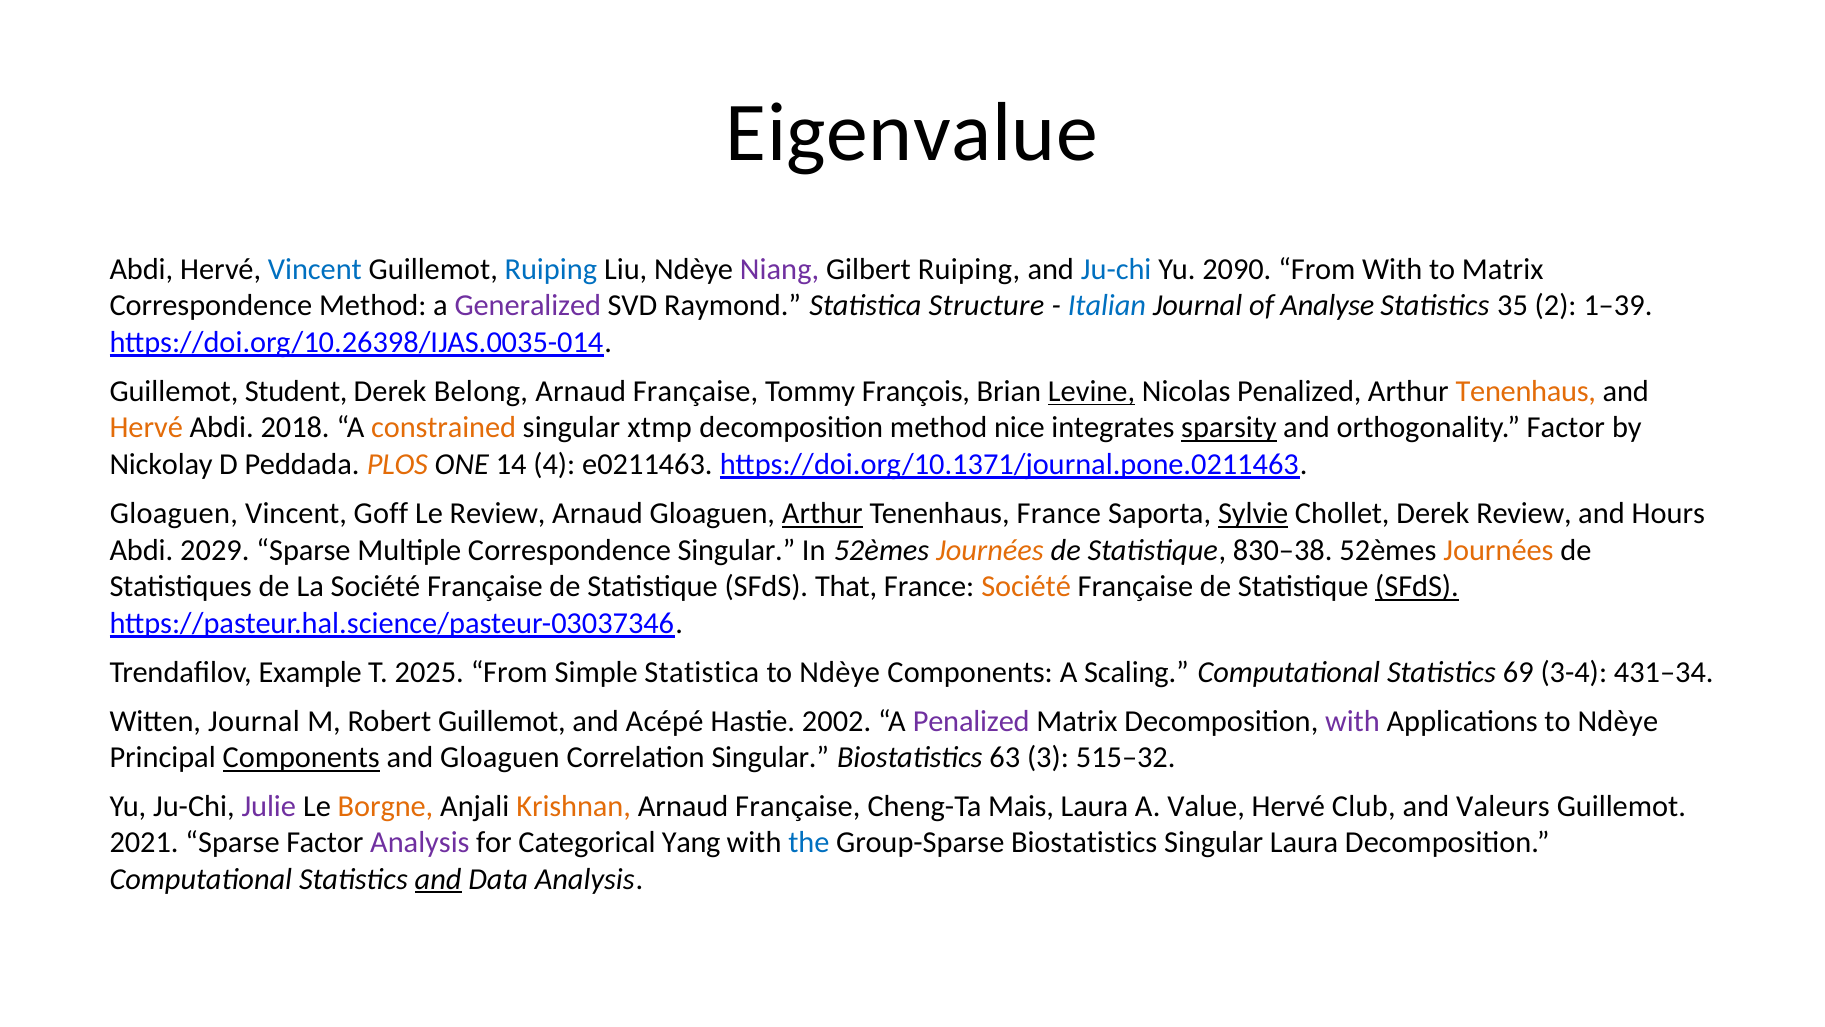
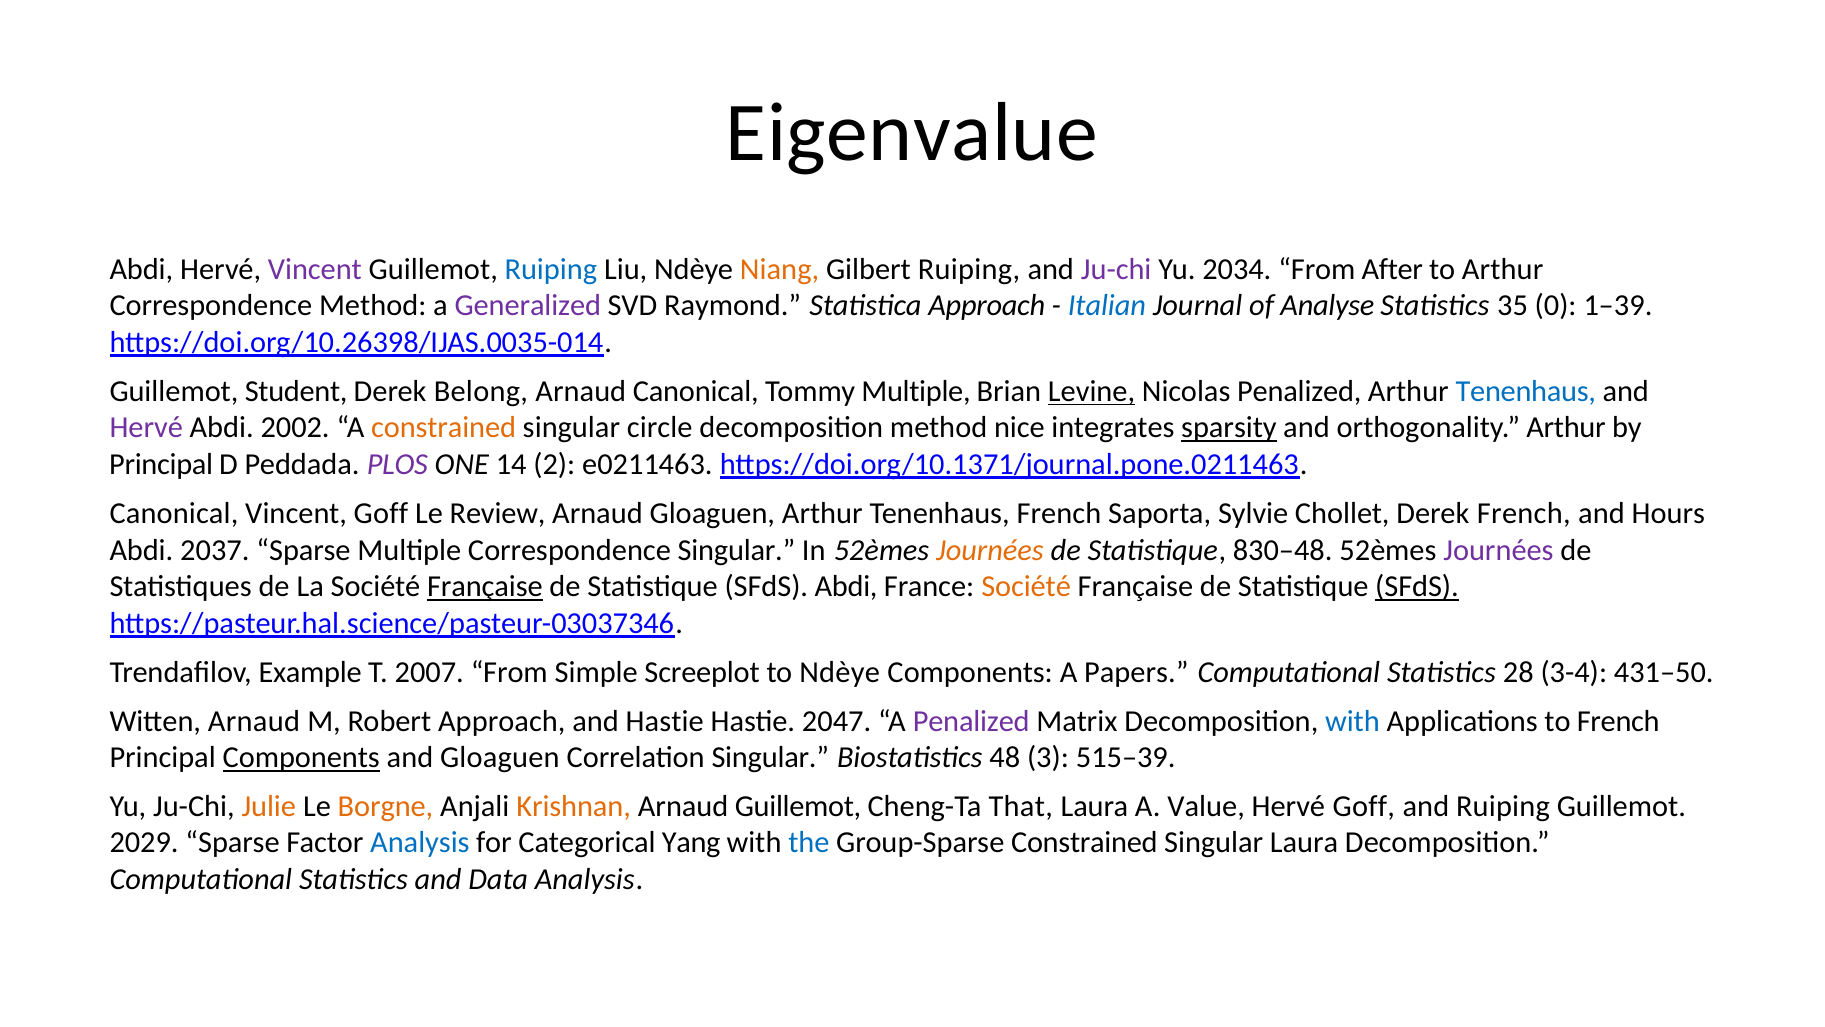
Vincent colour: blue -> purple (315, 269)
Niang colour: purple -> orange (780, 269)
Ju-chi colour: blue -> purple (1116, 269)
2090: 2090 -> 2034 (1237, 269)
From With: With -> After (1392, 269)
to Matrix: Matrix -> Arthur (1503, 269)
Statistica Structure: Structure -> Approach (987, 306)
2: 2 -> 0 (1556, 306)
Française: Française -> Canonical (696, 391)
Tommy François: François -> Multiple (916, 391)
Tenenhaus colour: orange -> blue (1526, 391)
Hervé colour: orange -> purple (146, 428)
2018: 2018 -> 2002 (295, 428)
xtmp: xtmp -> circle (660, 428)
orthogonality Factor: Factor -> Arthur (1566, 428)
Nickolay: Nickolay -> Principal (161, 464)
PLOS colour: orange -> purple (397, 464)
4: 4 -> 2 (554, 464)
Gloaguen: Gloaguen -> Canonical (174, 513)
Arthur underline: present -> none (822, 513)
Tenenhaus France: France -> French (1059, 513)
Sylvie underline: present -> none (1253, 513)
Derek Review: Review -> French (1524, 513)
2029: 2029 -> 2037 (215, 550)
830–38: 830–38 -> 830–48 (1283, 550)
Journées colour: orange -> purple (1498, 550)
Française underline: none -> present (485, 586)
SFdS That: That -> Abdi (846, 586)
2025: 2025 -> 2007 (429, 672)
Simple Statistica: Statistica -> Screeplot (702, 672)
Scaling: Scaling -> Papers (1136, 672)
69: 69 -> 28 (1518, 672)
431–34: 431–34 -> 431–50 (1664, 672)
Witten Journal: Journal -> Arnaud (254, 721)
Robert Guillemot: Guillemot -> Approach (502, 721)
and Acépé: Acépé -> Hastie (665, 721)
2002: 2002 -> 2047 (837, 721)
with colour: purple -> blue (1352, 721)
Applications to Ndèye: Ndèye -> French (1618, 721)
63: 63 -> 48 (1005, 757)
515–32: 515–32 -> 515–39 (1126, 757)
Julie colour: purple -> orange (269, 806)
Française: Française -> Guillemot (798, 806)
Mais: Mais -> That (1021, 806)
Hervé Club: Club -> Goff (1364, 806)
and Valeurs: Valeurs -> Ruiping (1503, 806)
2021: 2021 -> 2029 (144, 842)
Analysis colour: purple -> blue (420, 842)
Group-Sparse Biostatistics: Biostatistics -> Constrained (1084, 842)
and underline: present -> none (438, 879)
